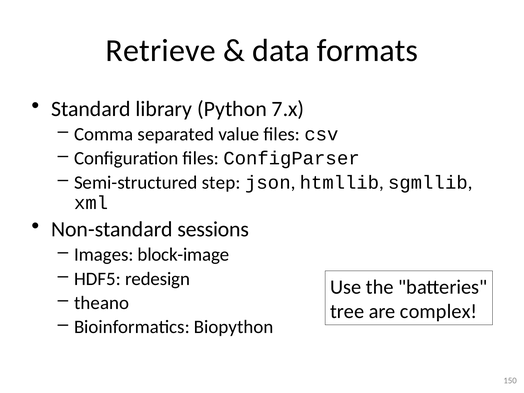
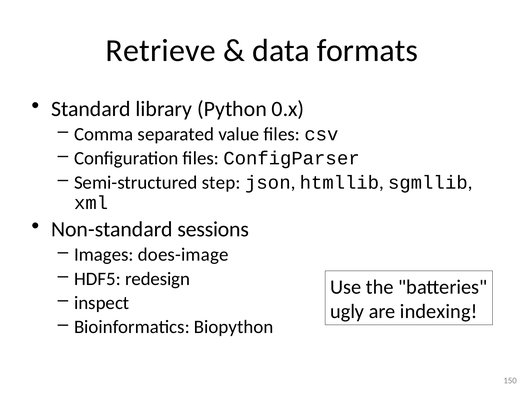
7.x: 7.x -> 0.x (288, 109)
block-image: block-image -> does-image (183, 255)
theano: theano -> inspect (102, 303)
tree: tree -> ugly (347, 311)
complex: complex -> indexing (439, 311)
